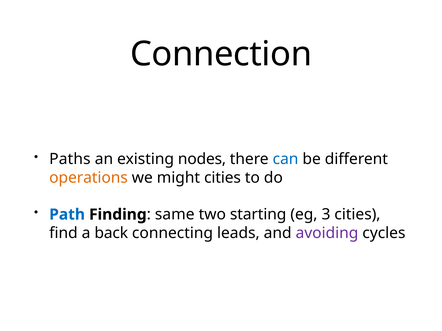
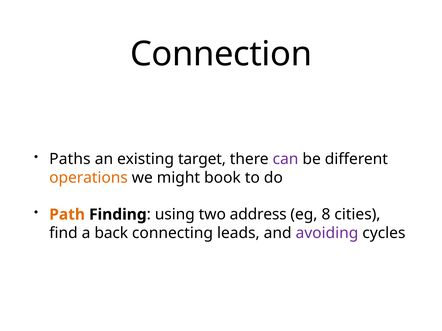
nodes: nodes -> target (202, 159)
can colour: blue -> purple (286, 159)
might cities: cities -> book (222, 178)
Path colour: blue -> orange (67, 215)
same: same -> using (175, 215)
starting: starting -> address (258, 215)
3: 3 -> 8 (326, 215)
